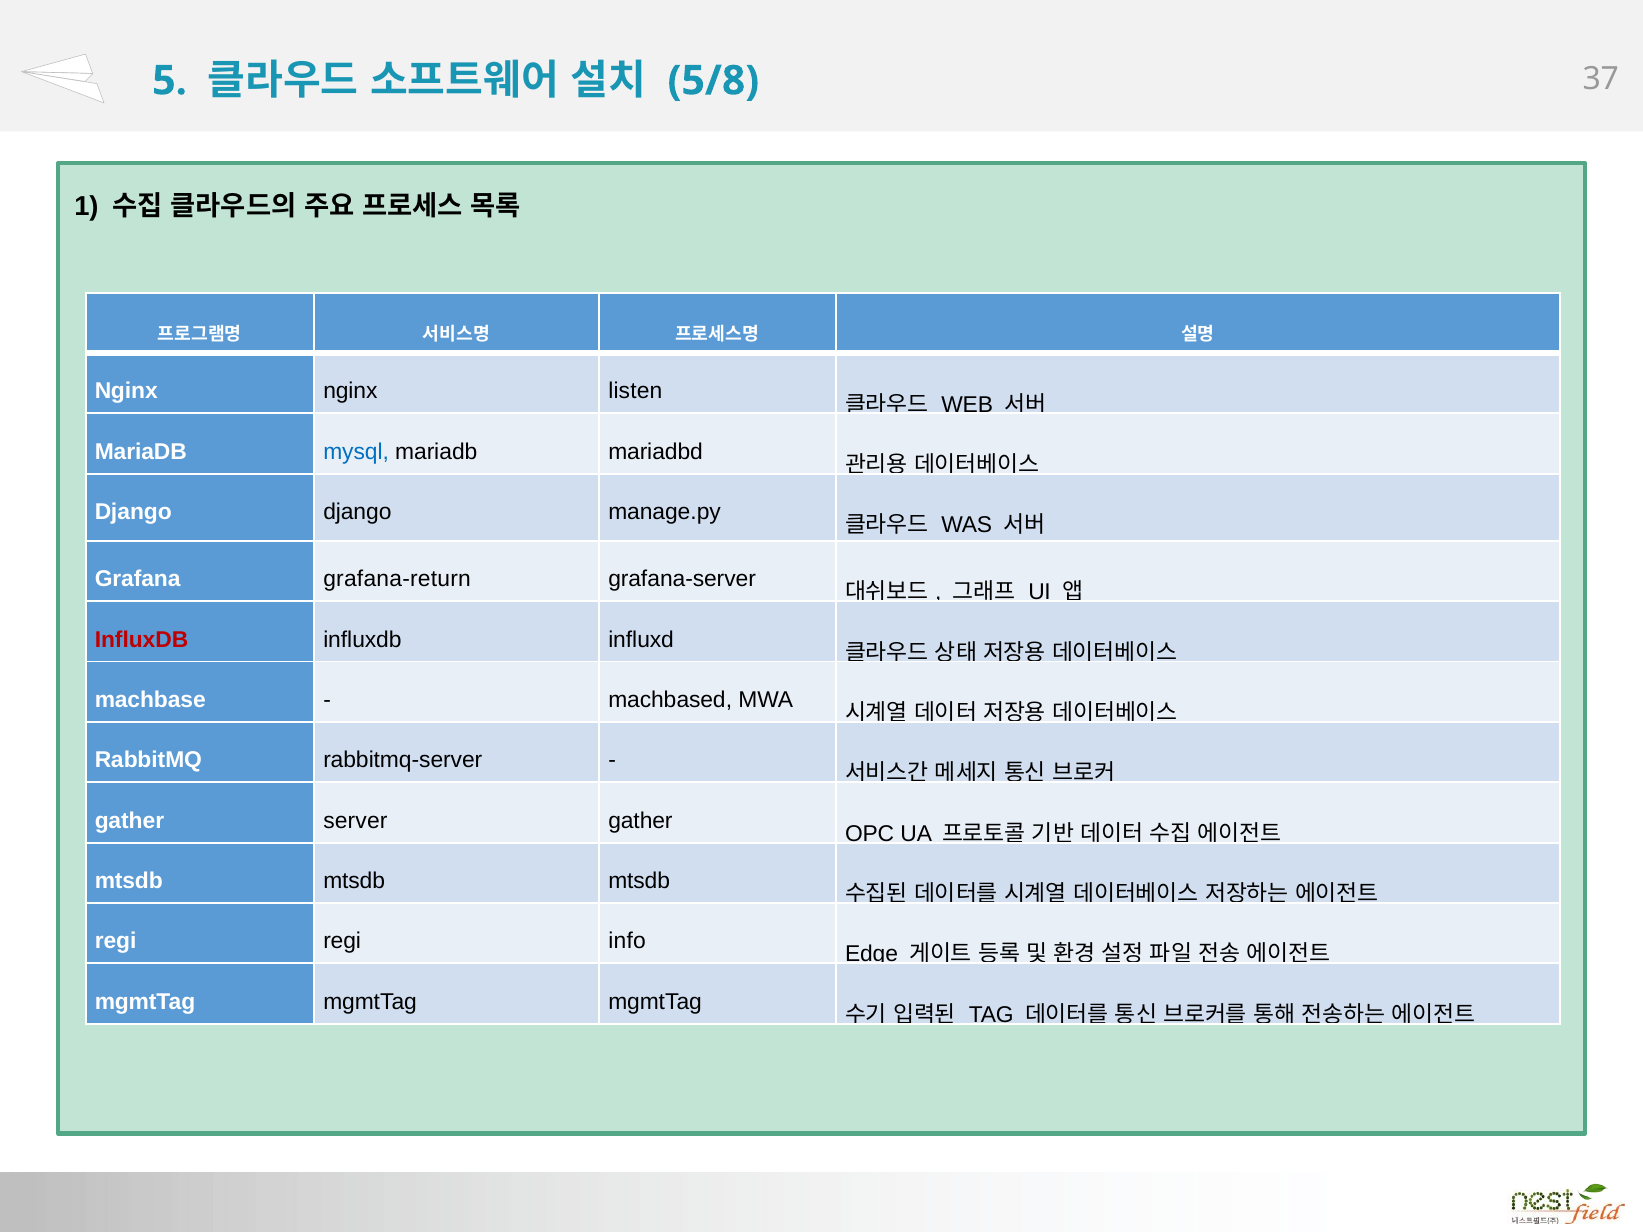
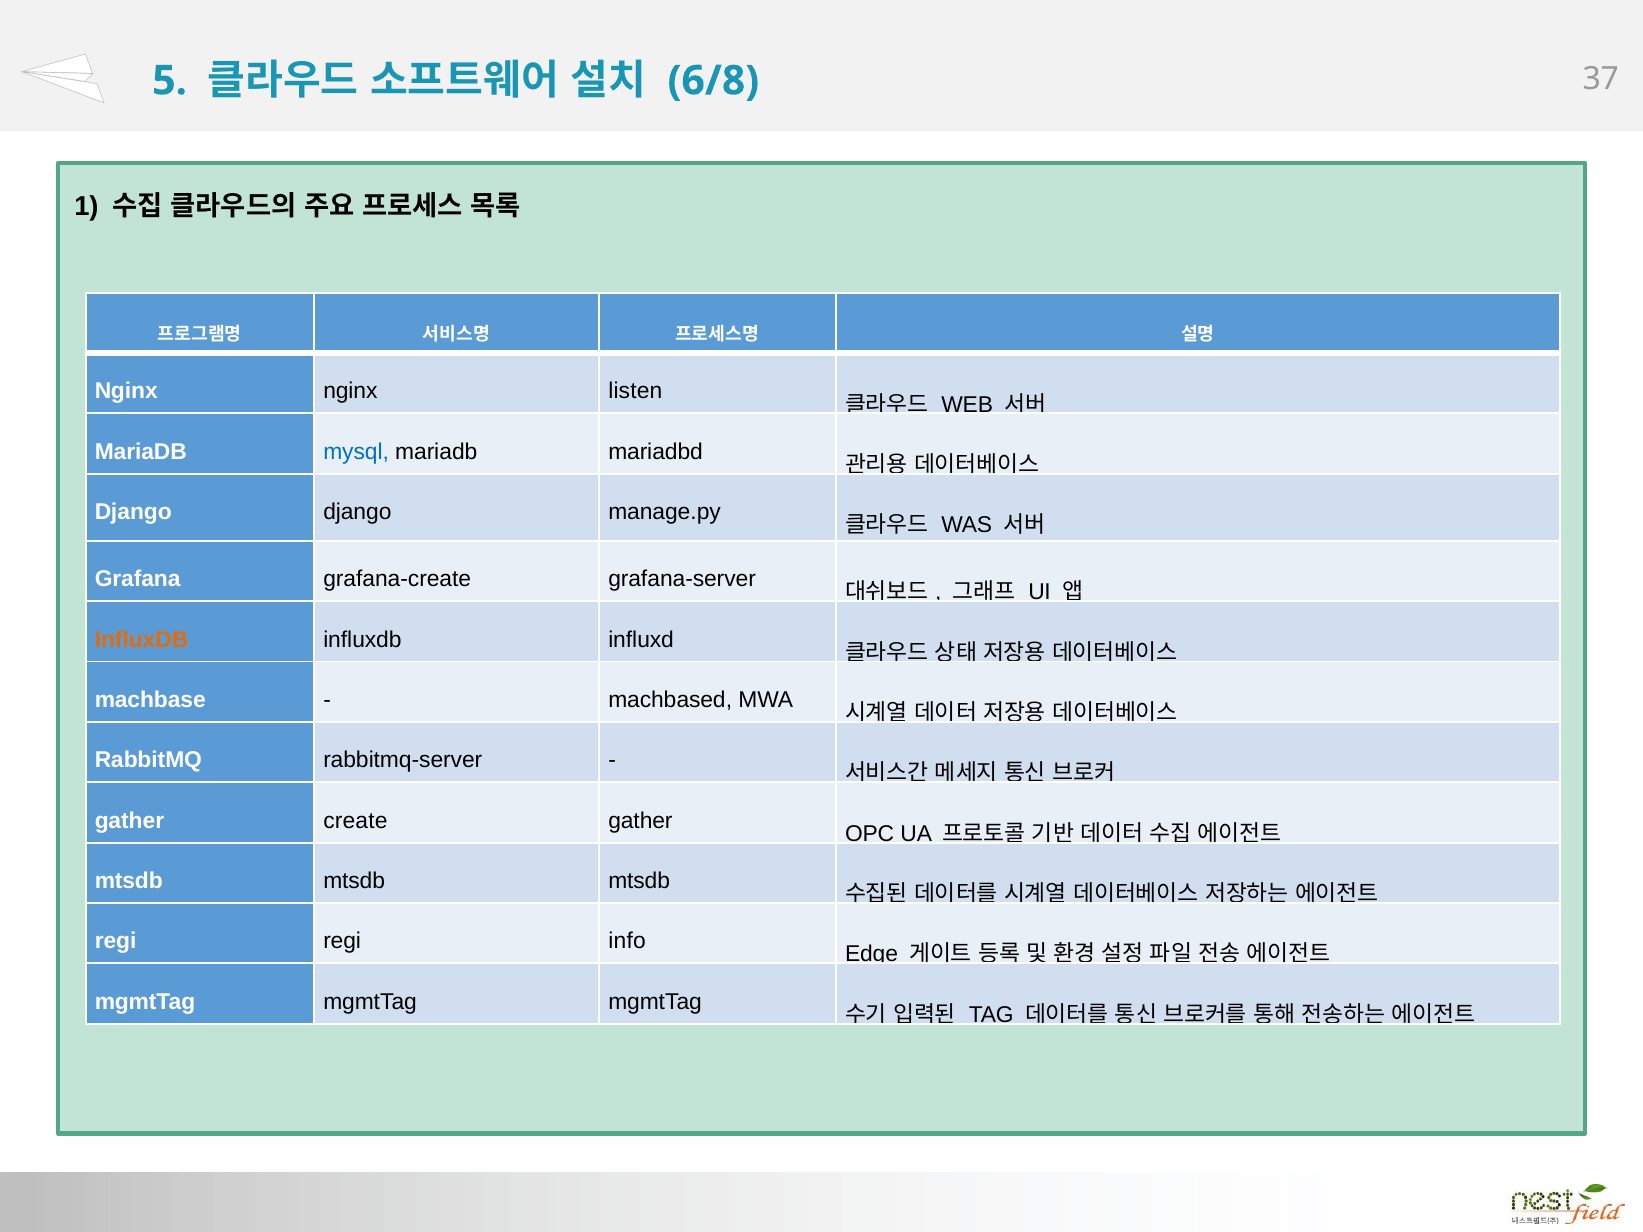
5/8: 5/8 -> 6/8 (713, 81)
grafana-return: grafana-return -> grafana-create (397, 579)
InfluxDB colour: red -> orange (142, 640)
server: server -> create (355, 821)
